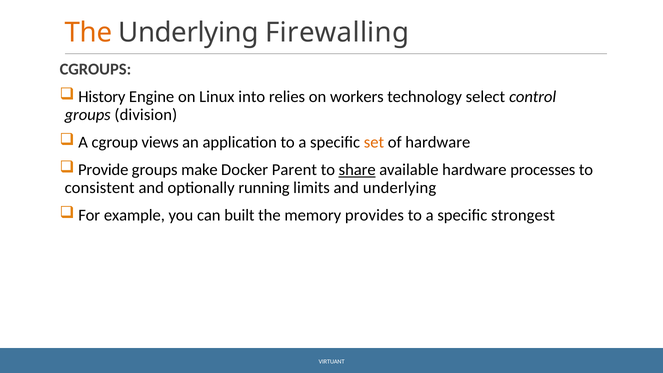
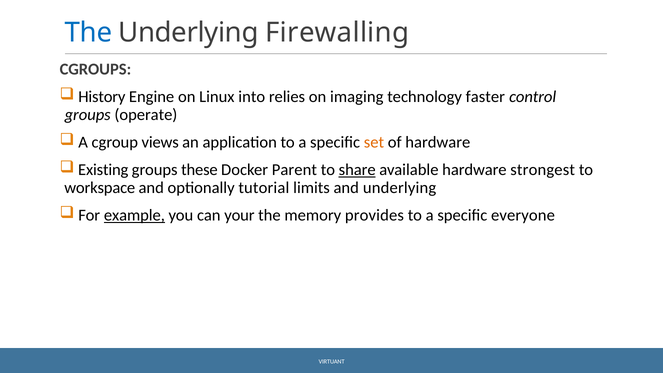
The colour: orange -> blue (88, 32)
workers: workers -> imaging (357, 97)
select: select -> faster (485, 97)
division: division -> operate (146, 115)
Provide: Provide -> Existing (103, 170)
make: make -> these (199, 170)
processes: processes -> strongest (543, 170)
consistent: consistent -> workspace (100, 188)
running: running -> tutorial (264, 188)
example underline: none -> present (134, 215)
built: built -> your (239, 215)
strongest: strongest -> everyone (523, 215)
